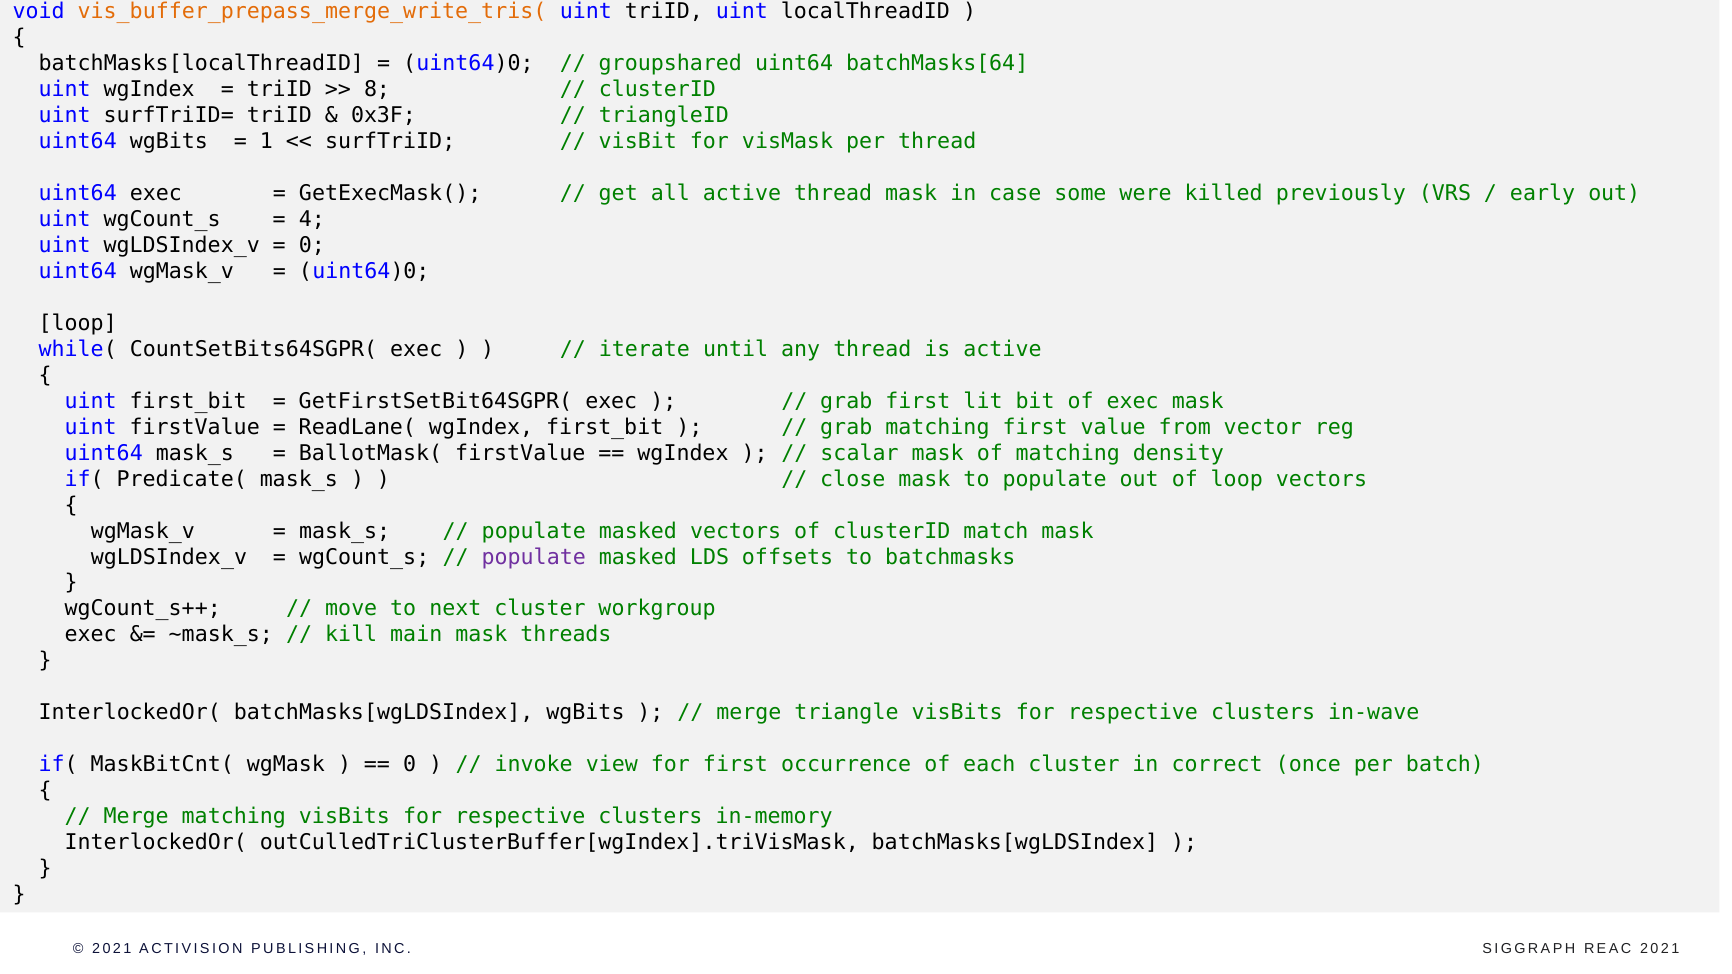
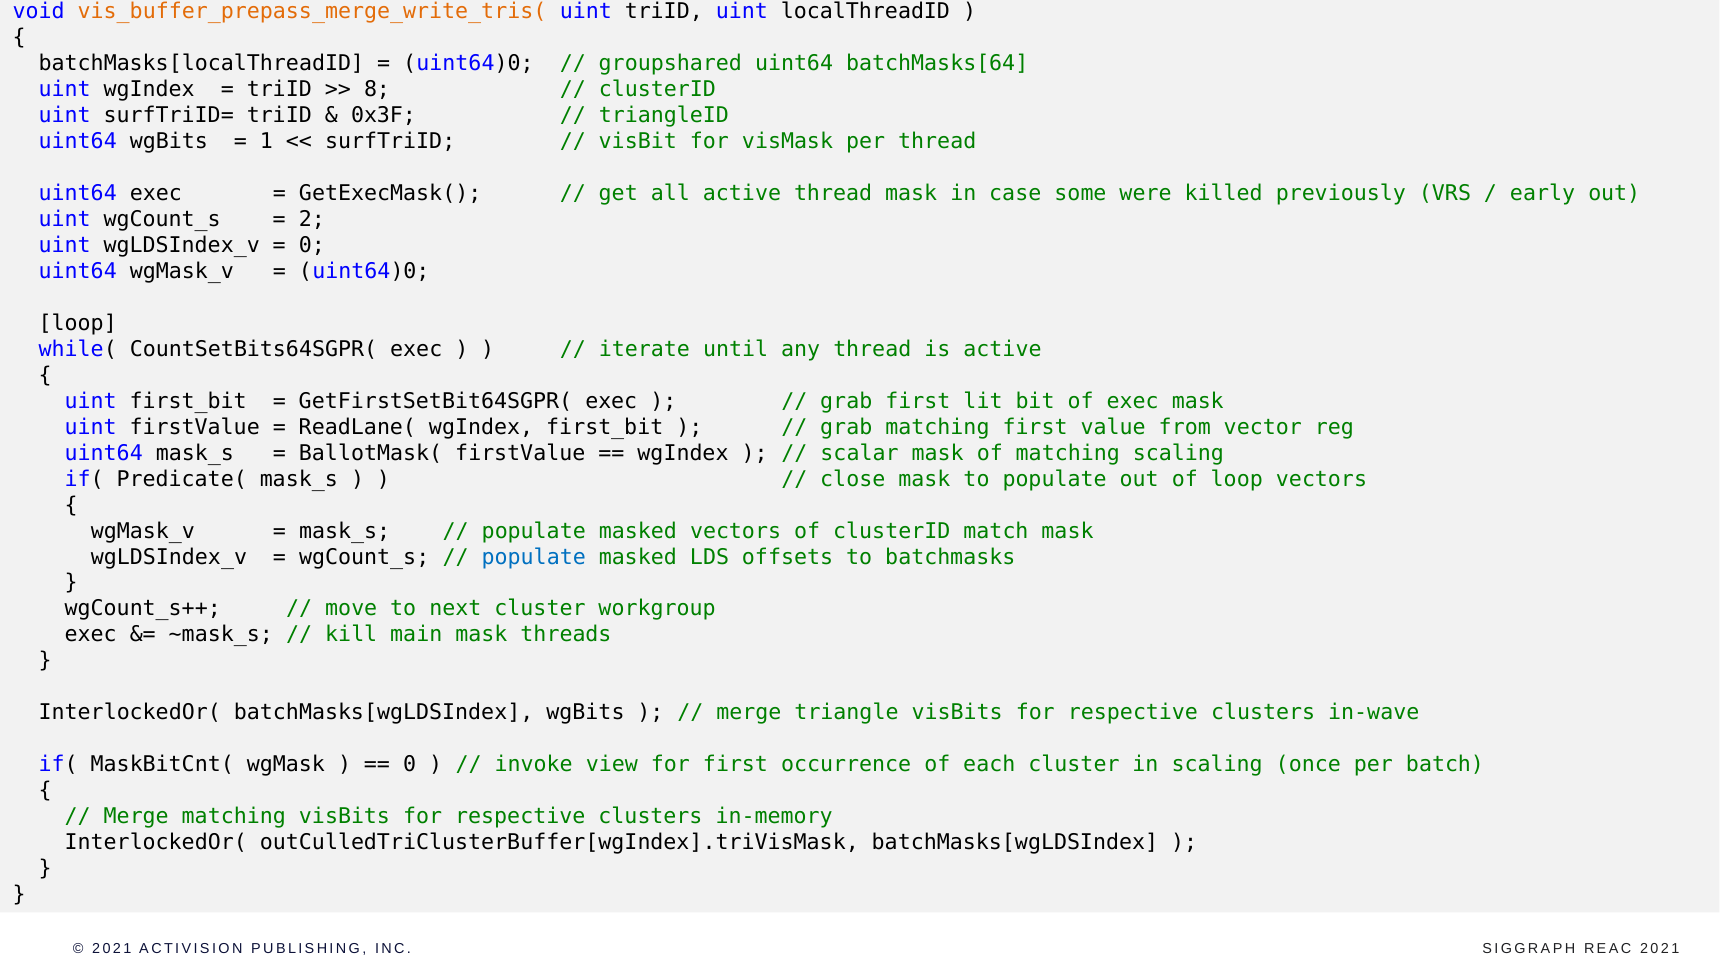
4: 4 -> 2 (312, 219)
matching density: density -> scaling (1178, 453)
populate colour: purple -> blue (534, 557)
in correct: correct -> scaling (1217, 765)
